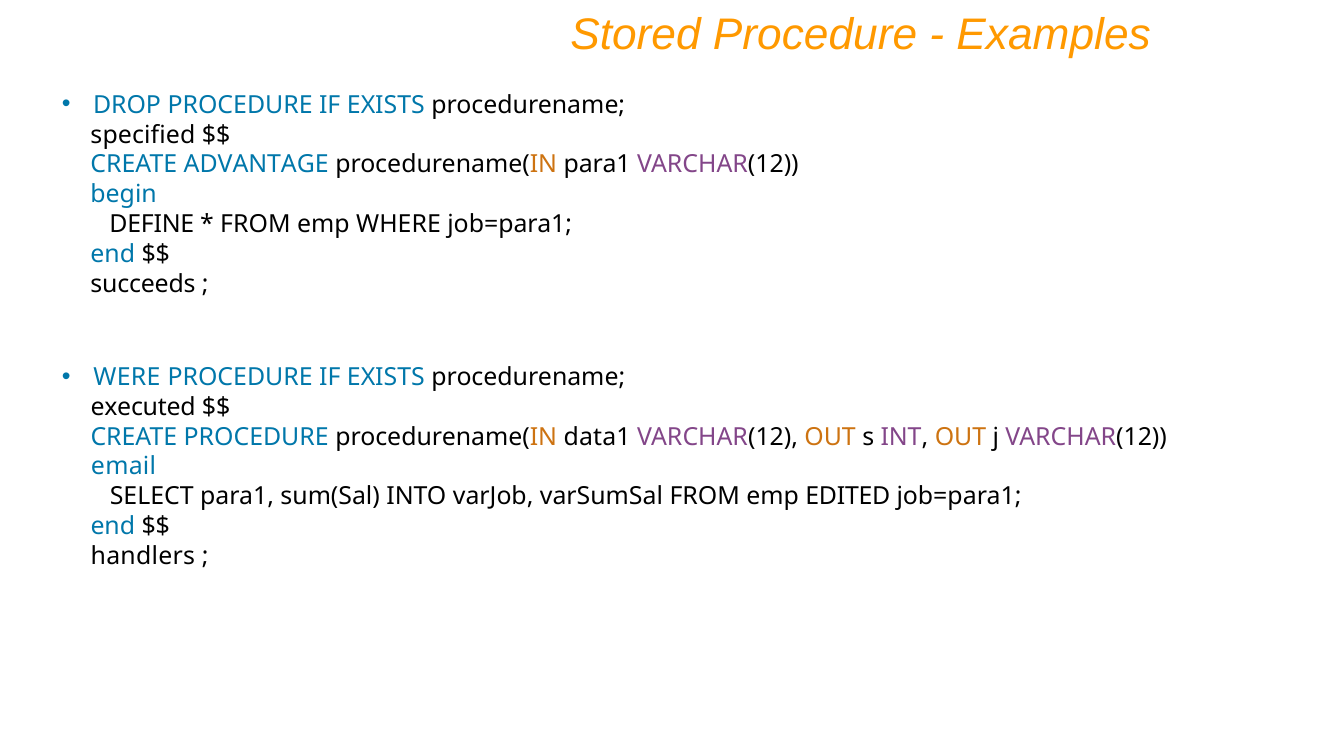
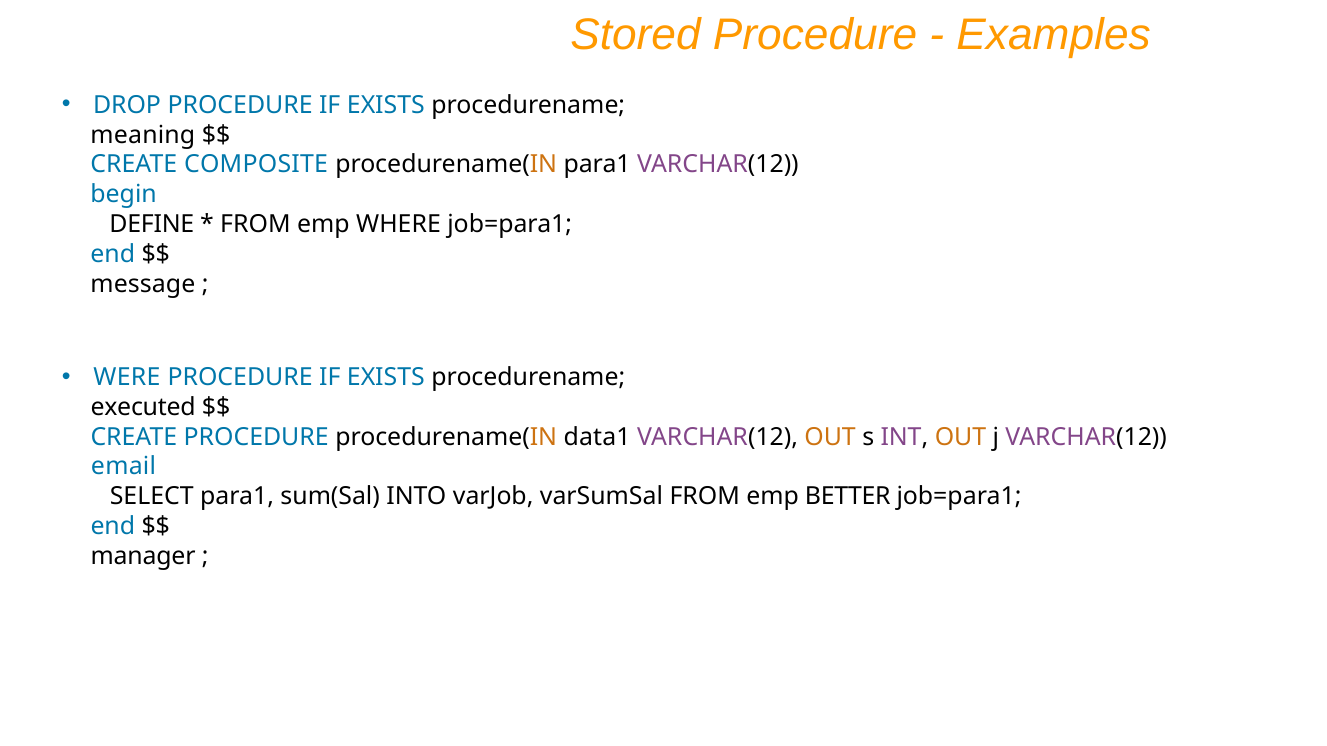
specified: specified -> meaning (143, 135)
ADVANTAGE: ADVANTAGE -> COMPOSITE (256, 165)
succeeds: succeeds -> message (143, 284)
EDITED: EDITED -> BETTER (848, 497)
handlers: handlers -> manager (143, 557)
